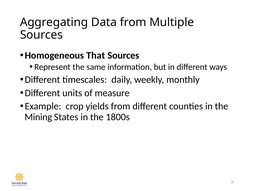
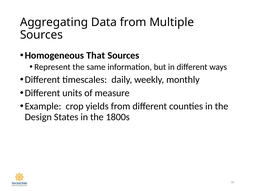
Mining: Mining -> Design (38, 117)
